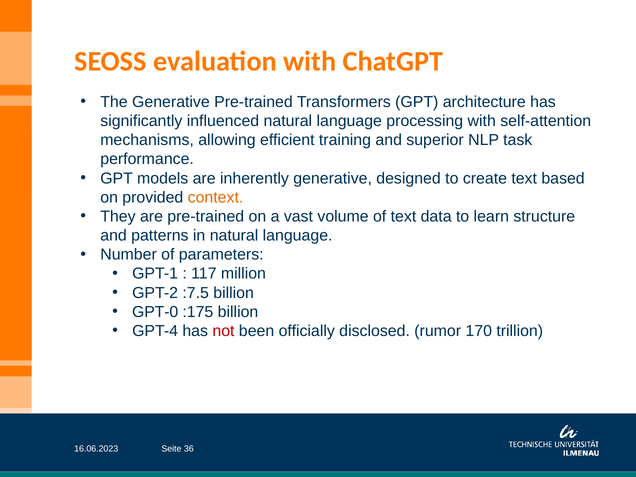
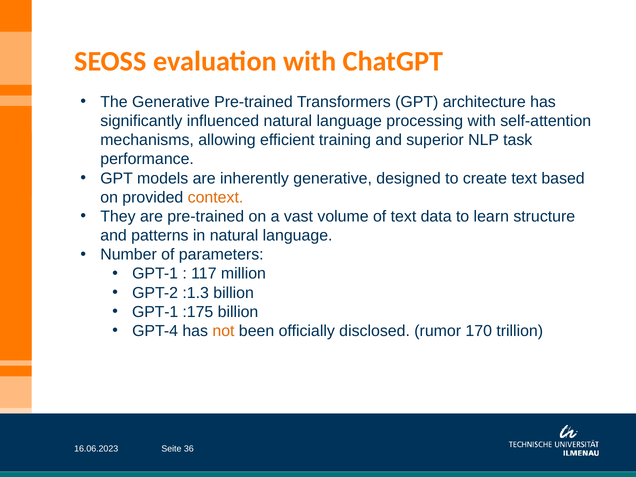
:7.5: :7.5 -> :1.3 (196, 293)
GPT-0: GPT-0 -> GPT-1 (155, 312)
not colour: red -> orange (223, 331)
